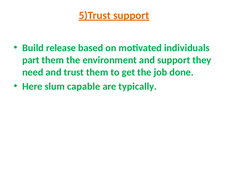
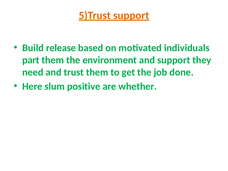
capable: capable -> positive (84, 86)
typically: typically -> whether (138, 86)
